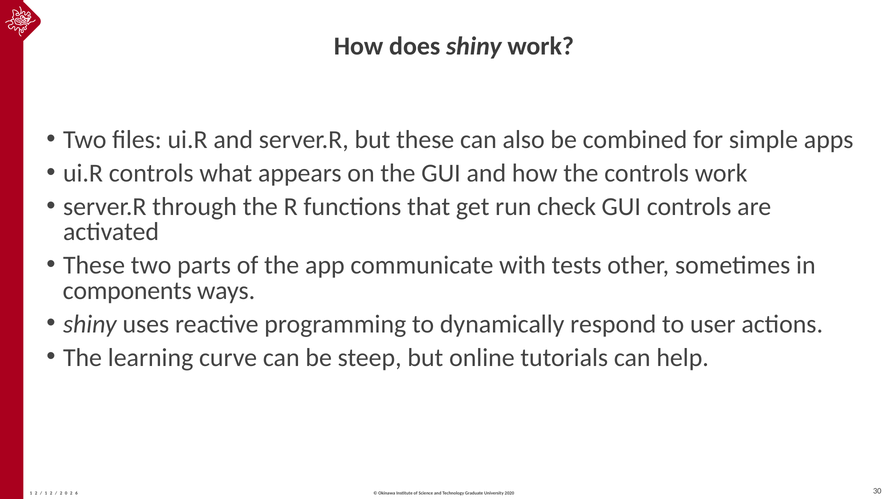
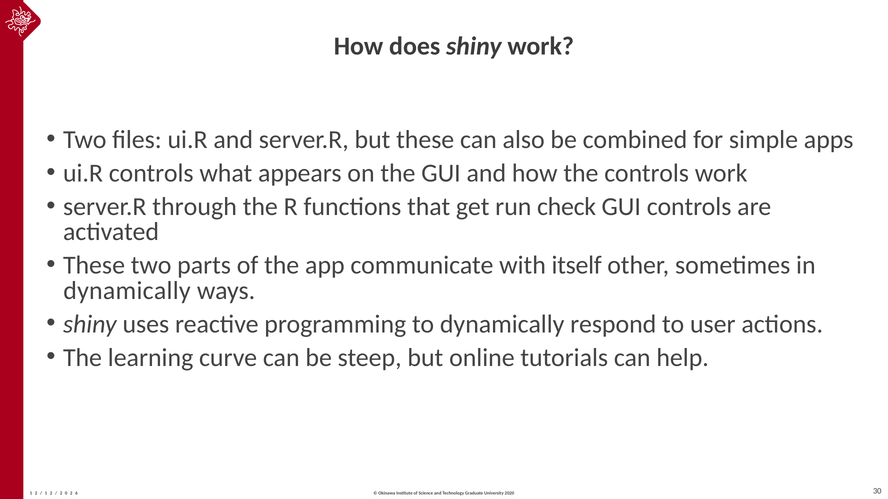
tests: tests -> itself (577, 266)
components: components -> dynamically (127, 291)
